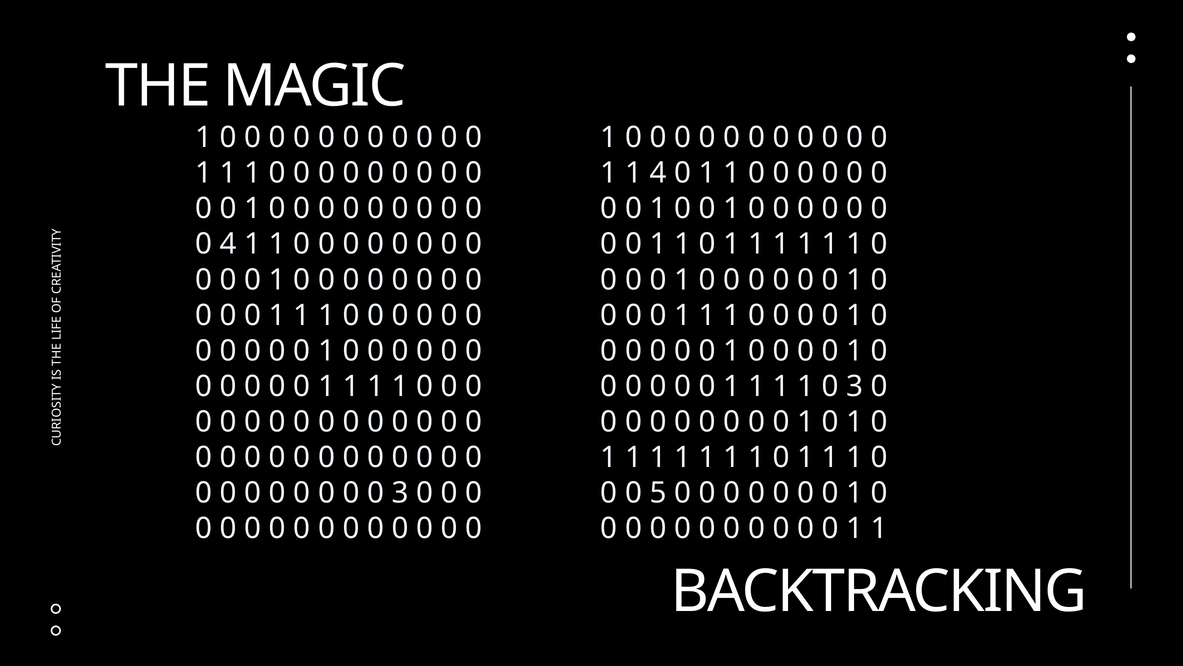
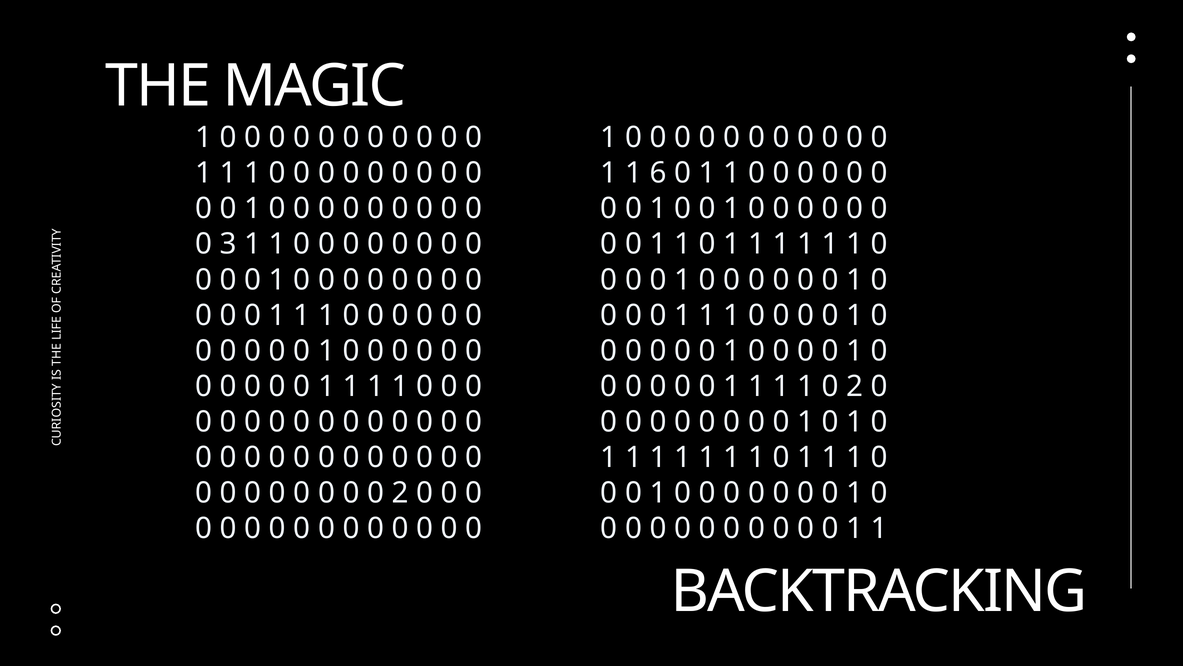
1 4: 4 -> 6 (658, 173)
0 4: 4 -> 3 (228, 244)
1 0 3: 3 -> 2 (855, 386)
0 0 3: 3 -> 2 (400, 492)
5: 5 -> 1 (658, 492)
